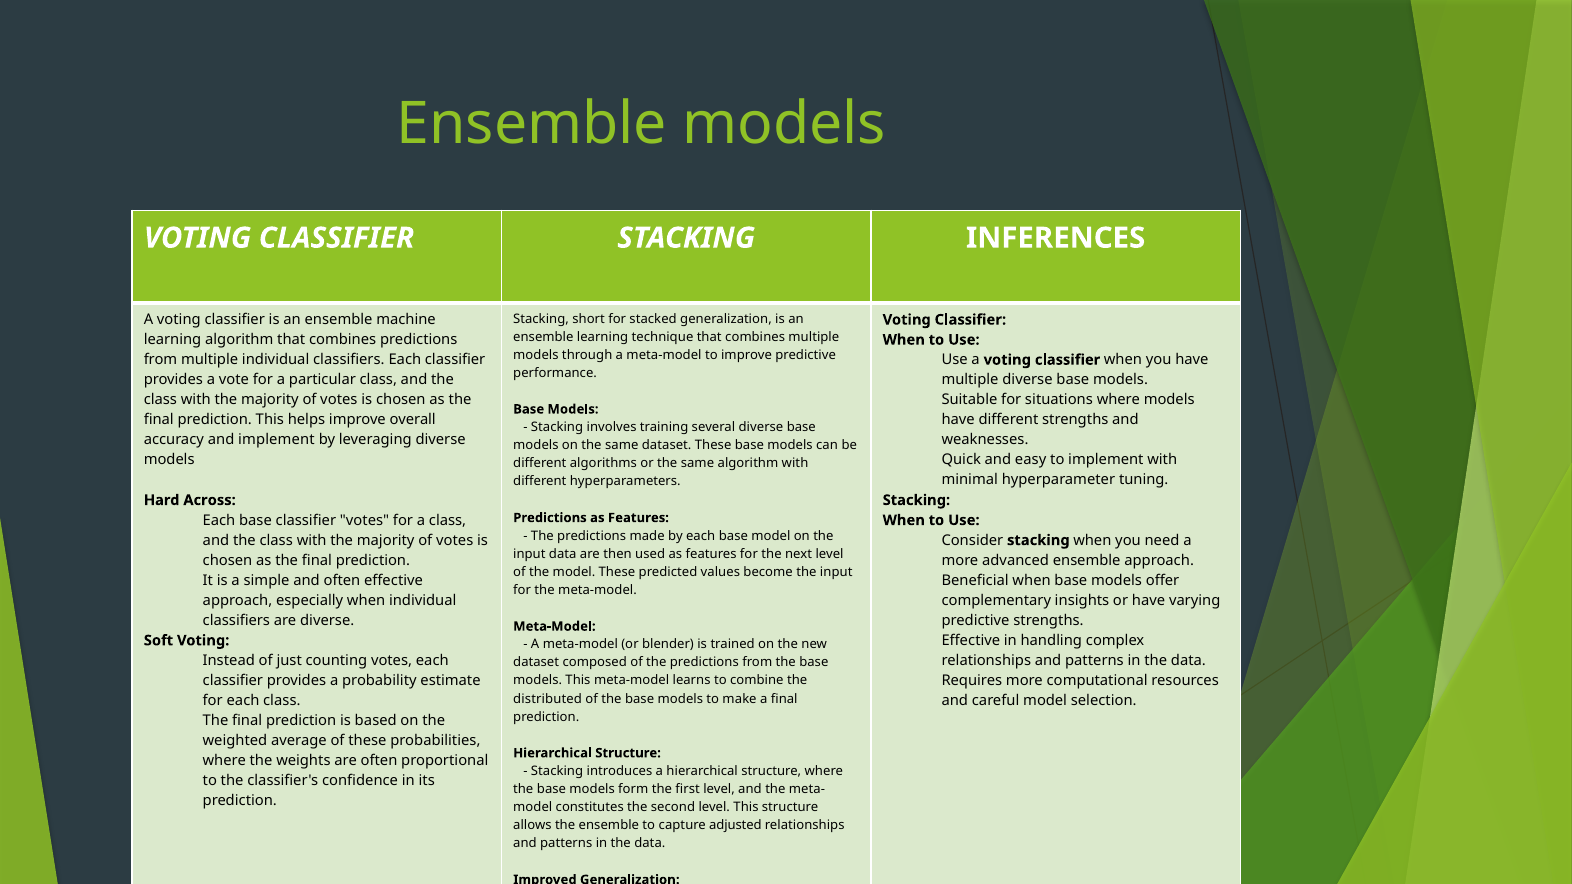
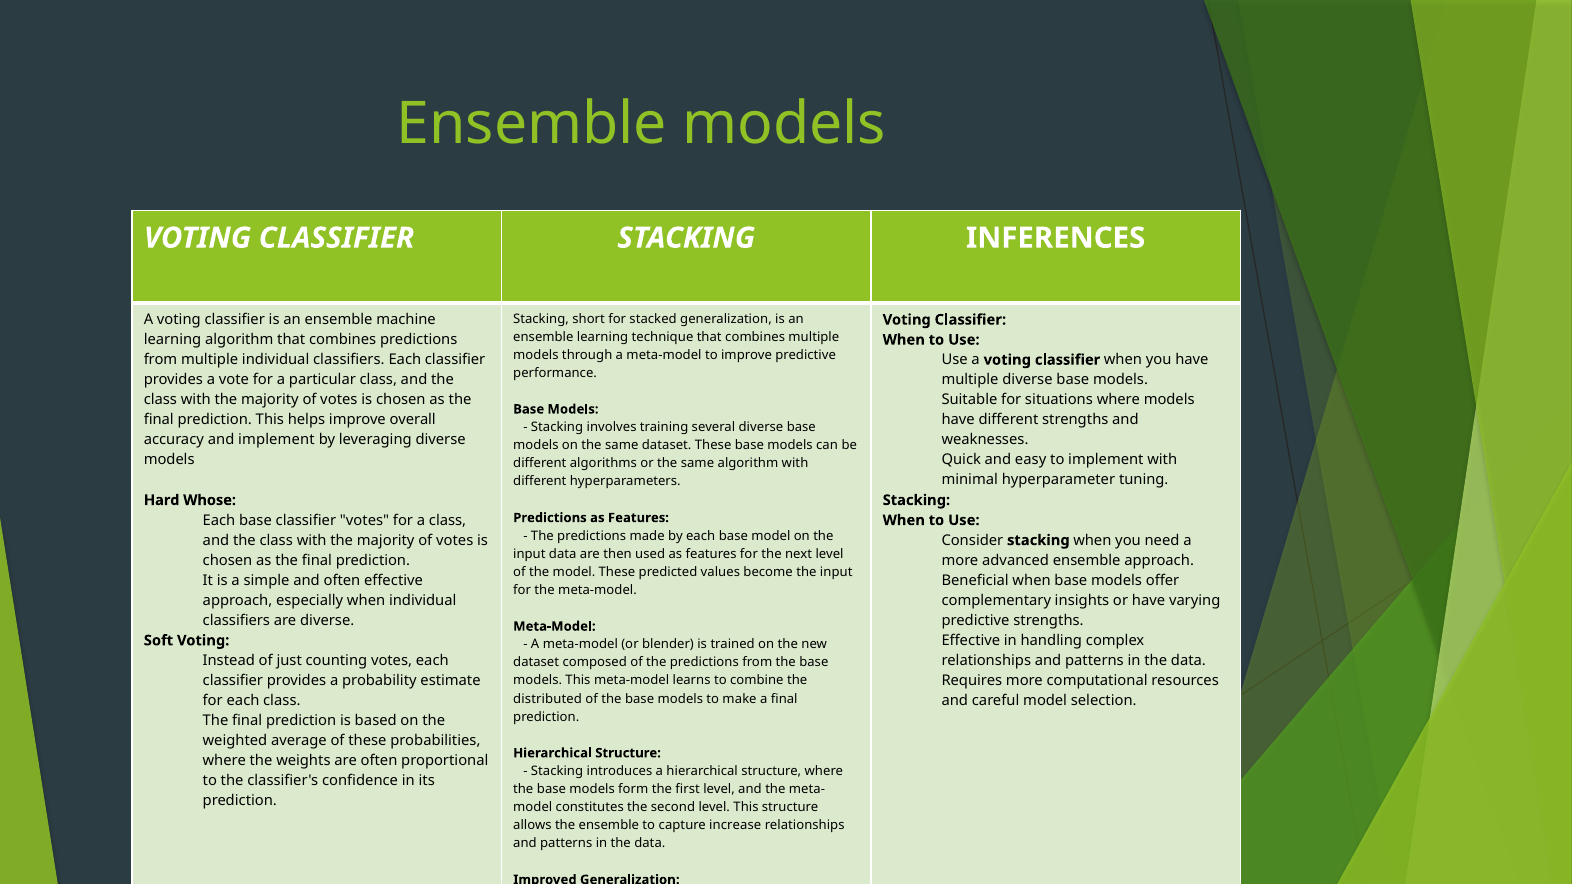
Across: Across -> Whose (210, 500)
adjusted: adjusted -> increase (735, 826)
